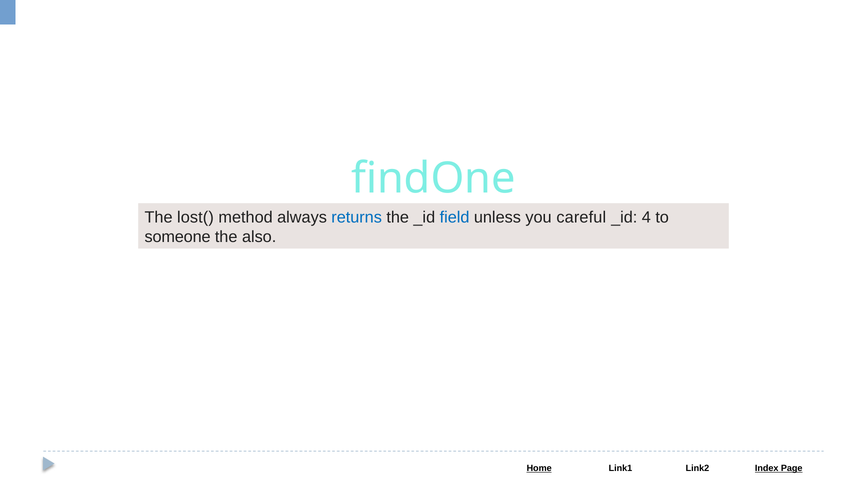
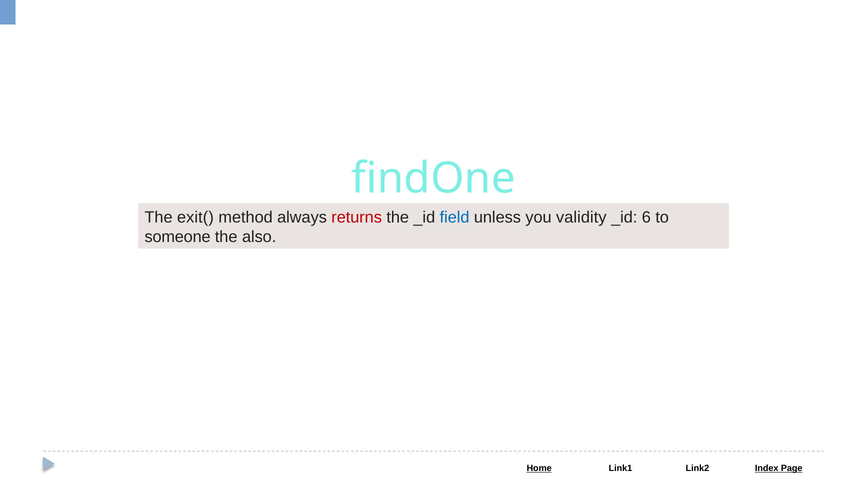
lost(: lost( -> exit( (195, 218)
returns colour: blue -> red (357, 218)
careful: careful -> validity (581, 218)
4: 4 -> 6 (646, 218)
